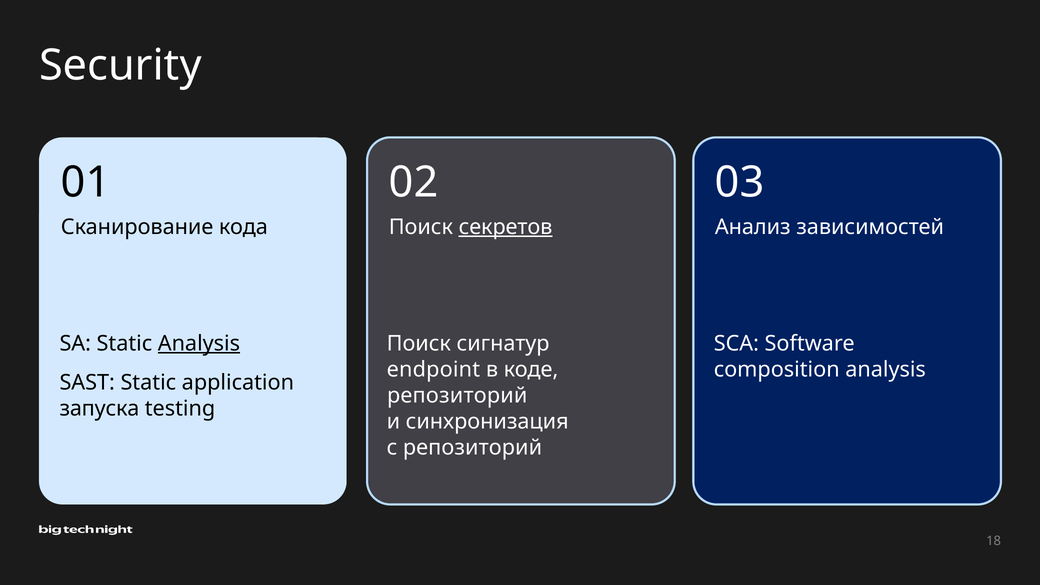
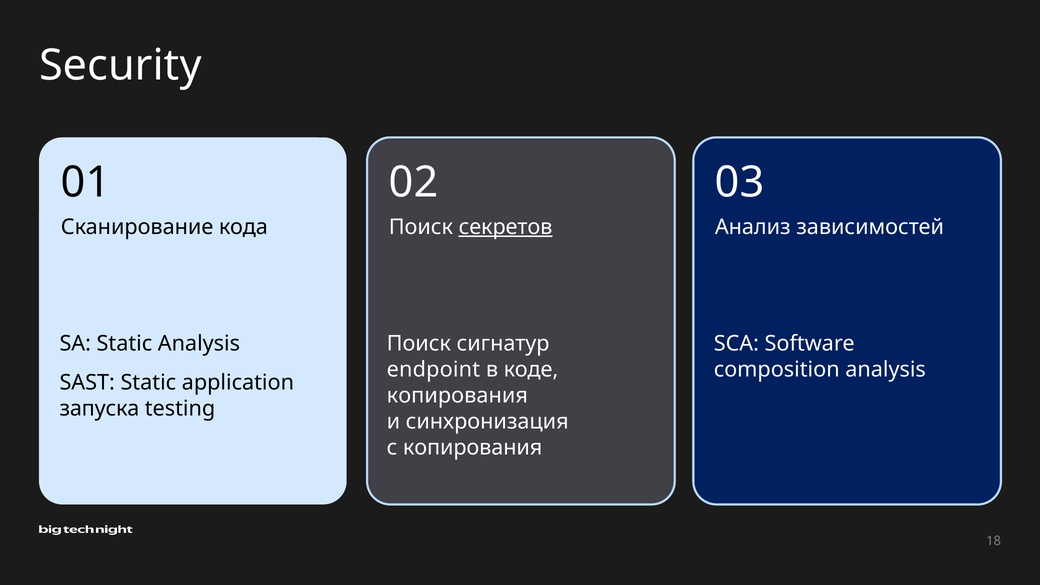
Analysis underline: present -> none (199, 344)
репозиторий: репозиторий -> копирования (457, 396)
с репозиторий: репозиторий -> копирования (473, 448)
